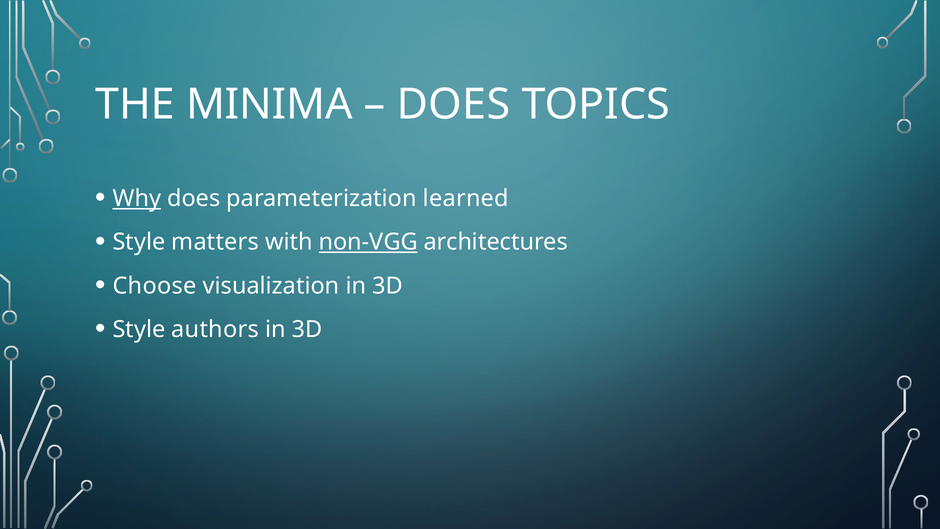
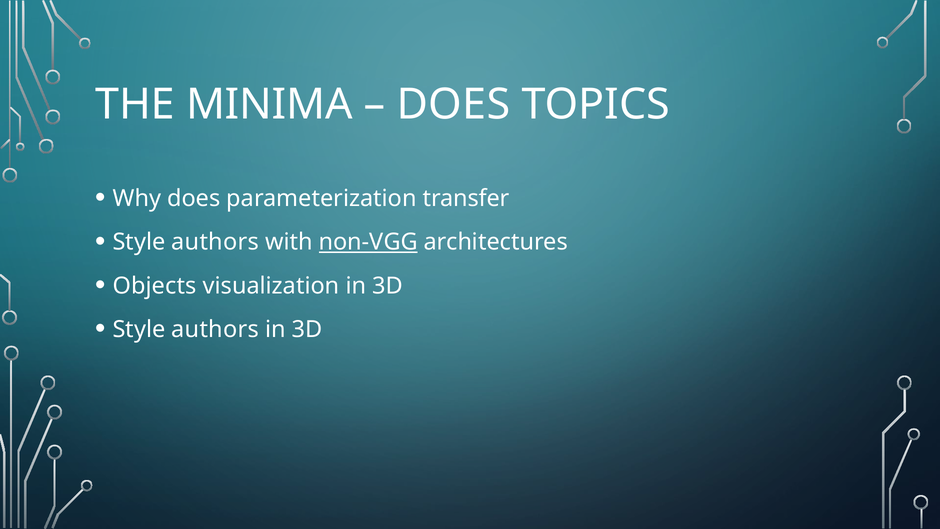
Why underline: present -> none (137, 198)
learned: learned -> transfer (466, 198)
matters: matters -> authors (215, 242)
Choose: Choose -> Objects (155, 286)
